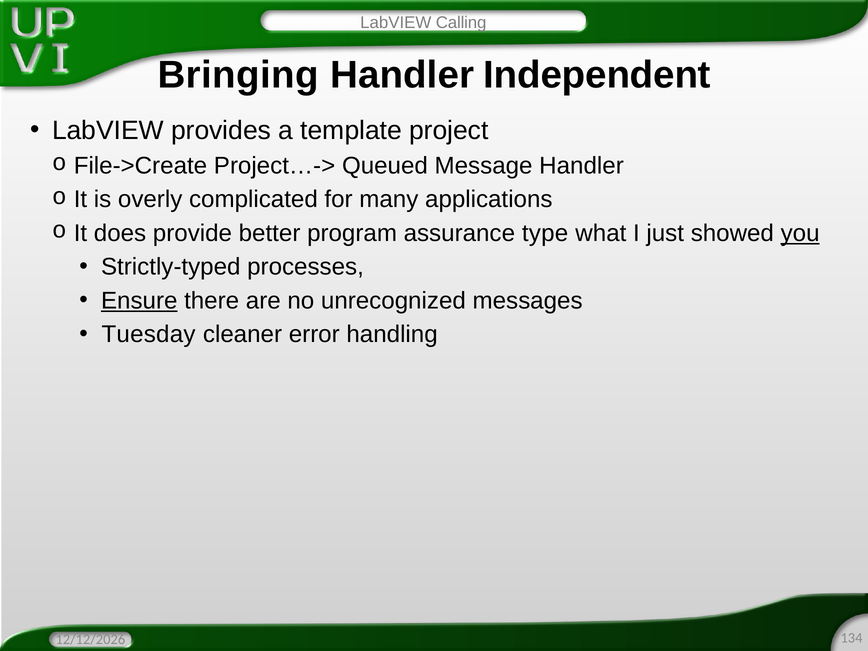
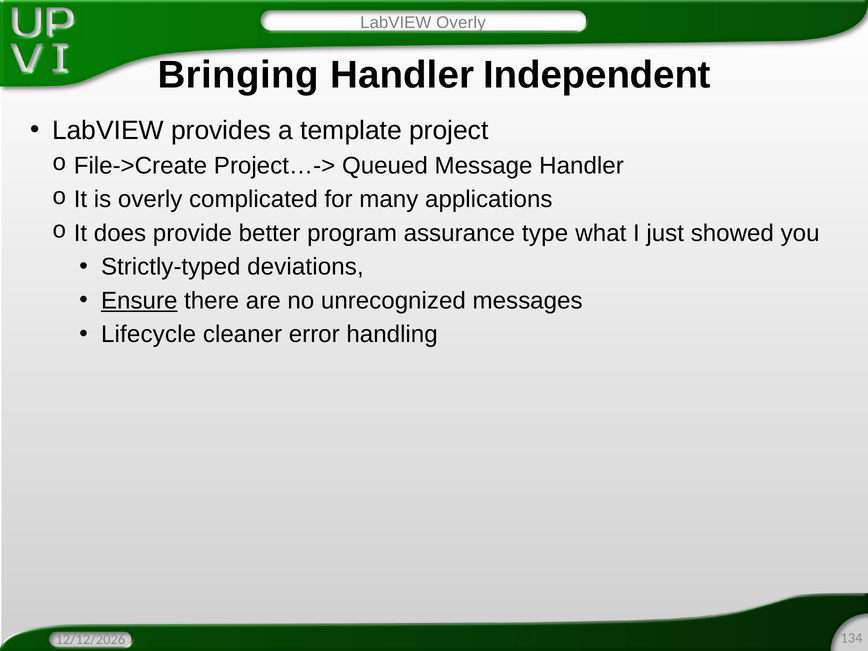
LabVIEW Calling: Calling -> Overly (461, 23)
you underline: present -> none (800, 233)
processes: processes -> deviations (305, 267)
Tuesday: Tuesday -> Lifecycle (149, 334)
